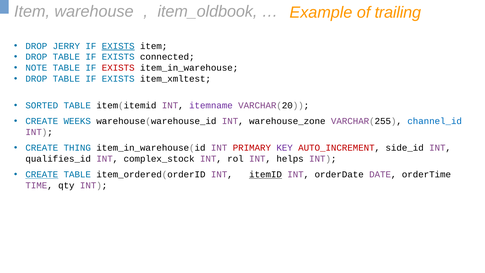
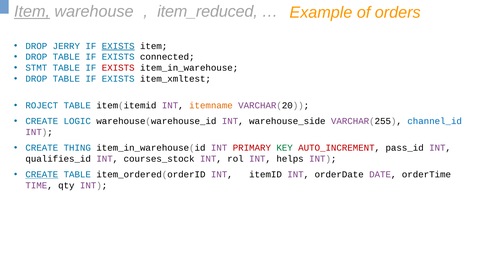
Item underline: none -> present (32, 12)
item_oldbook: item_oldbook -> item_reduced (208, 12)
trailing: trailing -> orders (398, 13)
NOTE: NOTE -> STMT (36, 68)
SORTED: SORTED -> ROJECT (42, 105)
itemname colour: purple -> orange (211, 105)
WEEKS: WEEKS -> LOGIC (77, 121)
warehouse_zone: warehouse_zone -> warehouse_side (287, 121)
KEY colour: purple -> green (285, 148)
side_id: side_id -> pass_id (405, 148)
complex_stock: complex_stock -> courses_stock (159, 159)
itemID underline: present -> none (266, 175)
